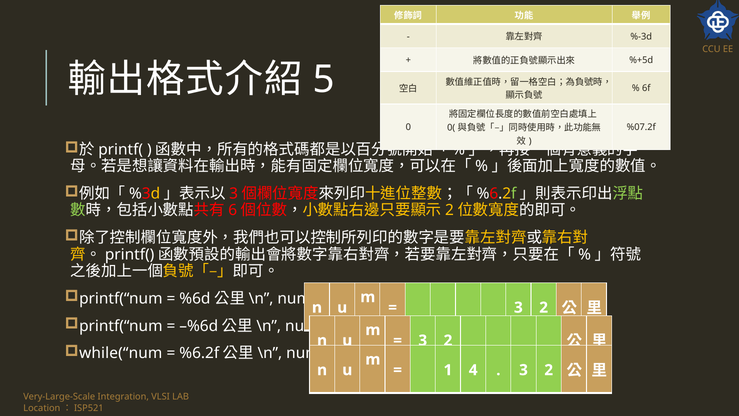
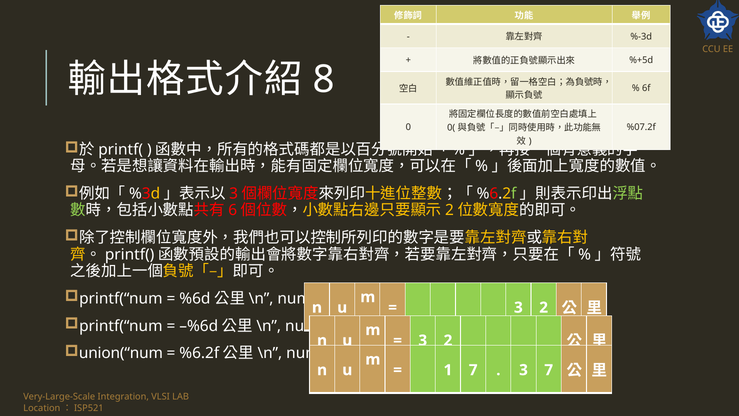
5: 5 -> 8 (324, 79)
while(“num: while(“num -> union(“num (121, 353)
1 4: 4 -> 7 (473, 370)
2: 2 -> 7 (549, 370)
